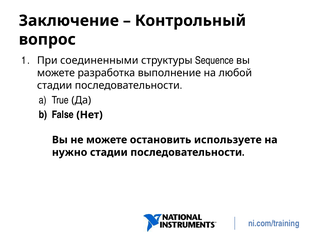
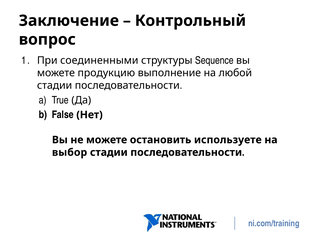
разработка: разработка -> продукцию (106, 73)
нужно: нужно -> выбор (70, 152)
